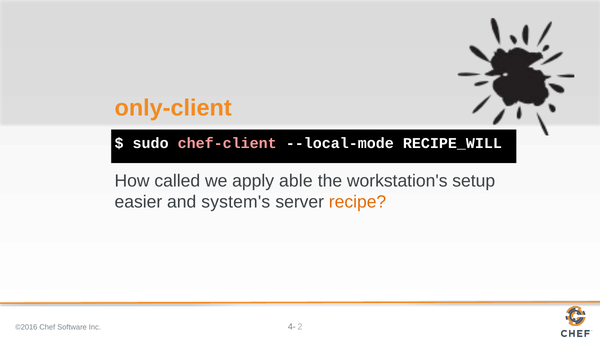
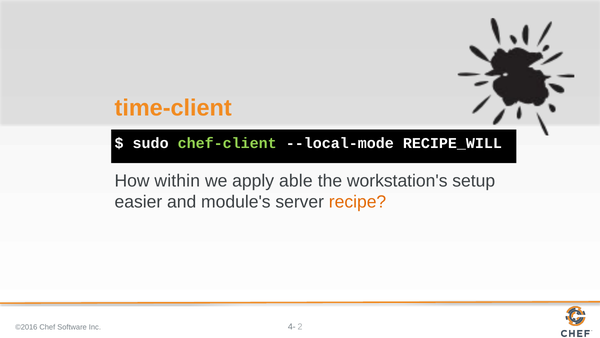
only-client: only-client -> time-client (173, 108)
chef-client colour: pink -> light green (227, 143)
called: called -> within (177, 180)
system's: system's -> module's (236, 201)
